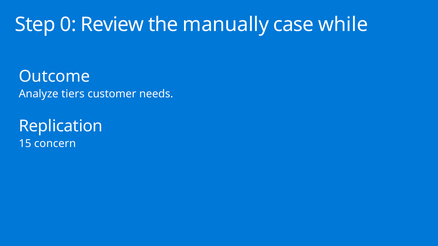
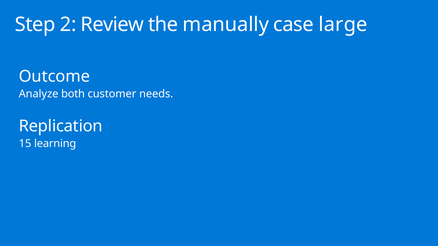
0: 0 -> 2 (68, 24)
while: while -> large (343, 24)
tiers: tiers -> both (73, 94)
concern: concern -> learning (55, 144)
